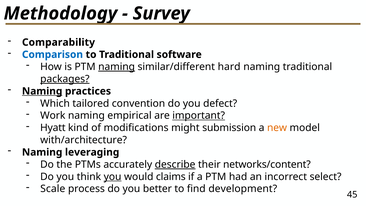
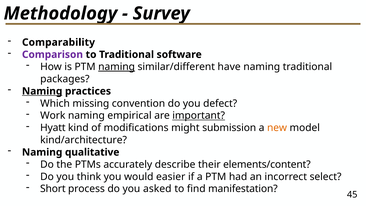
Comparison colour: blue -> purple (52, 55)
hard: hard -> have (229, 67)
packages underline: present -> none (65, 79)
tailored: tailored -> missing (91, 103)
with/architecture: with/architecture -> kind/architecture (84, 140)
leveraging: leveraging -> qualitative (92, 152)
describe underline: present -> none (175, 164)
networks/content: networks/content -> elements/content (267, 164)
you underline: present -> none (113, 177)
claims: claims -> easier (171, 177)
Scale: Scale -> Short (53, 189)
better: better -> asked (157, 189)
development: development -> manifestation (243, 189)
